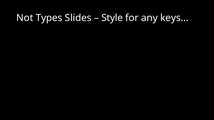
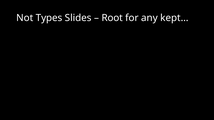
Style: Style -> Root (112, 18)
keys…: keys… -> kept… (174, 18)
